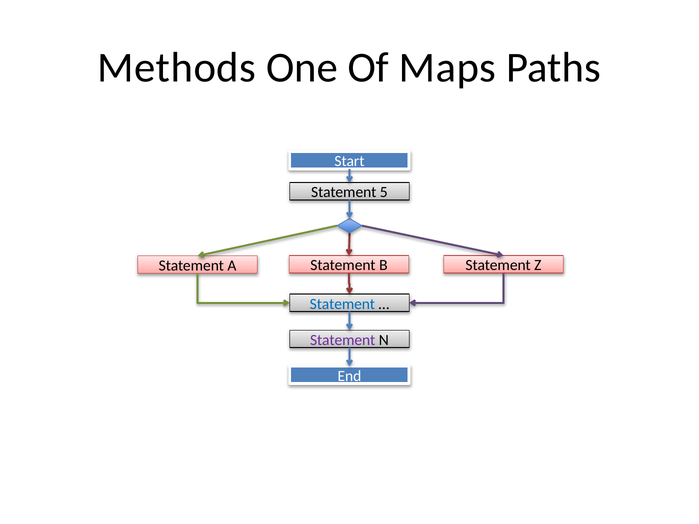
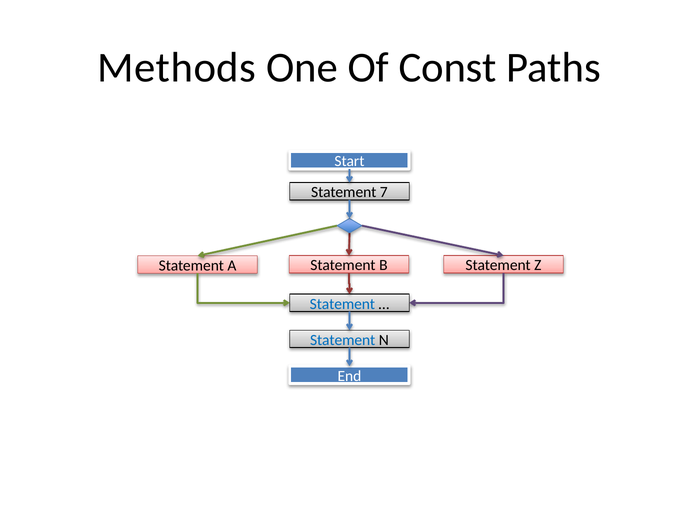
Maps: Maps -> Const (448, 68)
5: 5 -> 7 (384, 192)
Statement colour: purple -> blue (343, 340)
